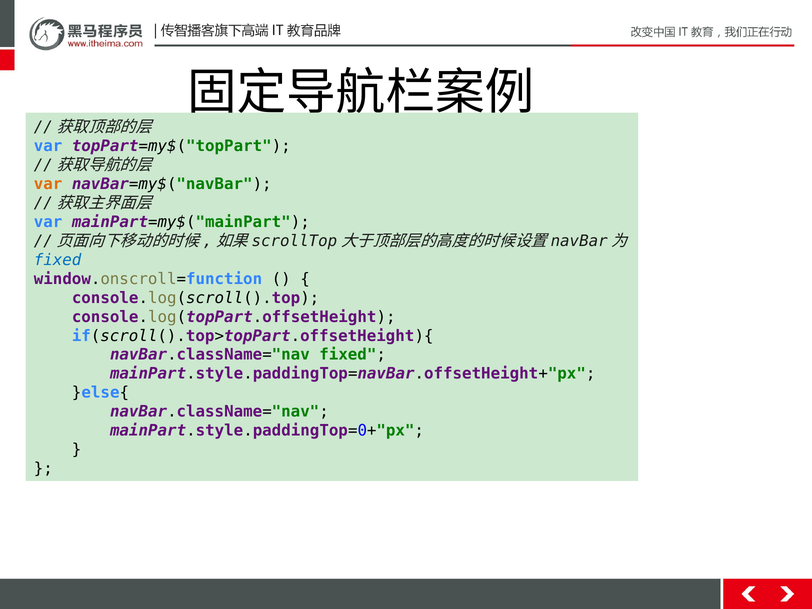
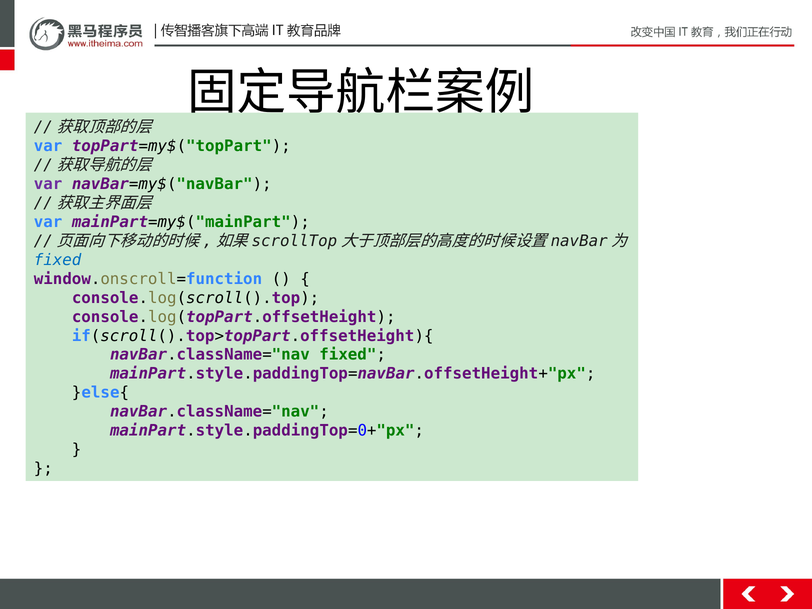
var colour: orange -> purple (48, 184)
